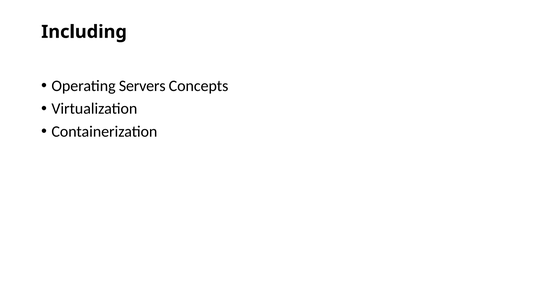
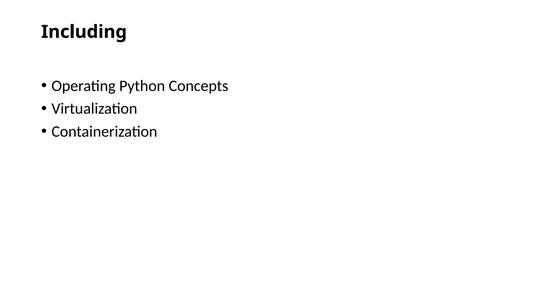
Servers: Servers -> Python (142, 86)
